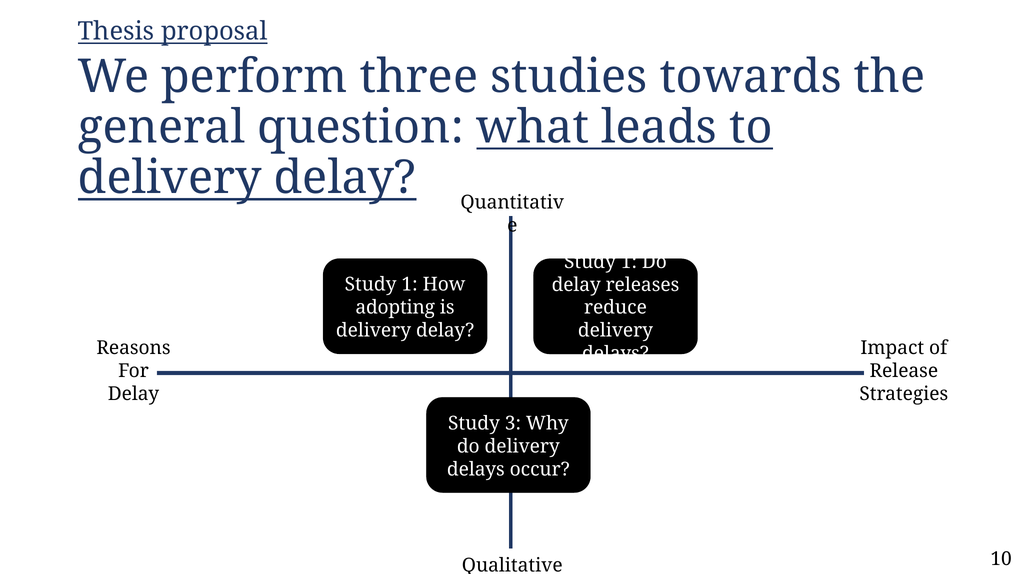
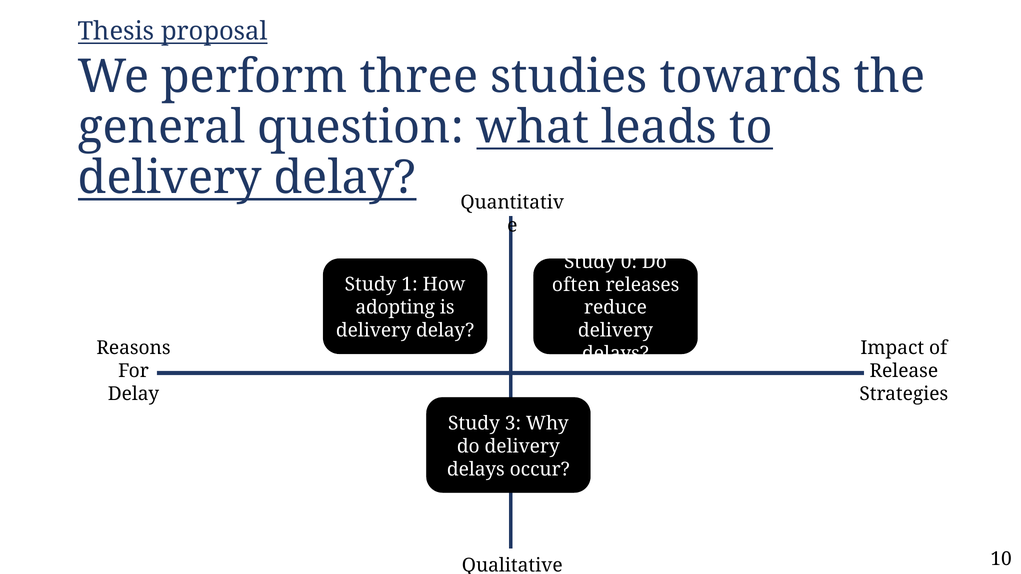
1: 1 -> 0 (629, 262)
delay: delay -> often (576, 285)
